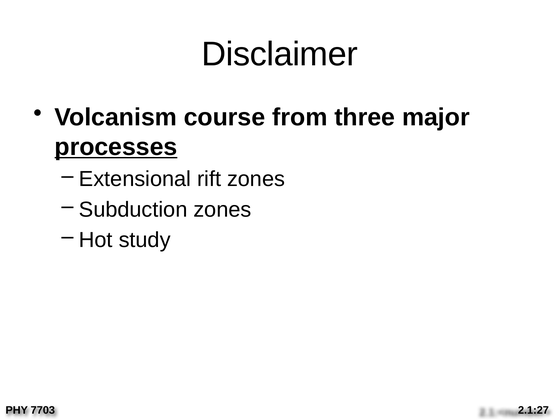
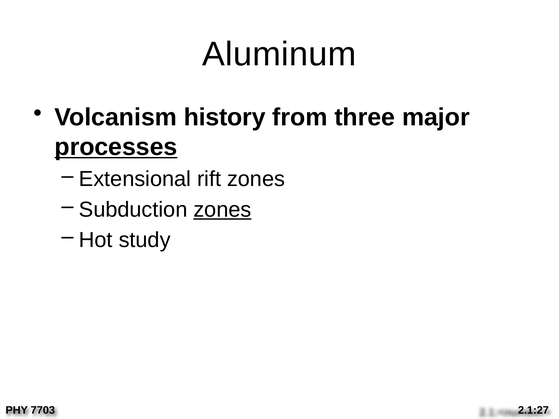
Disclaimer: Disclaimer -> Aluminum (279, 54)
course: course -> history (225, 117)
zones underline: none -> present (222, 210)
